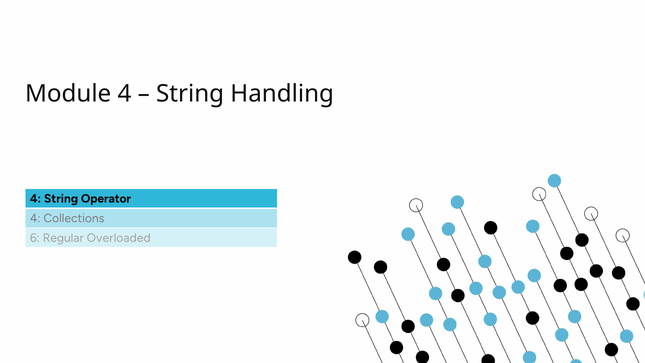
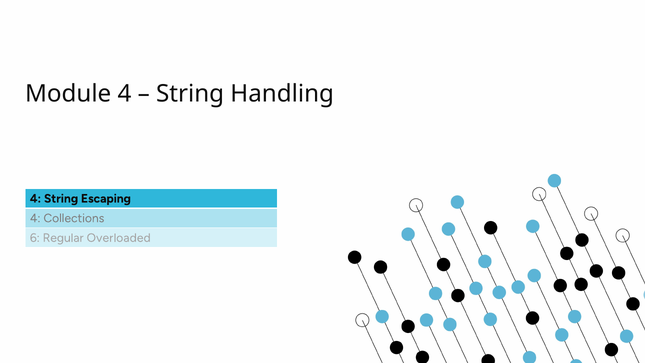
Operator: Operator -> Escaping (106, 198)
